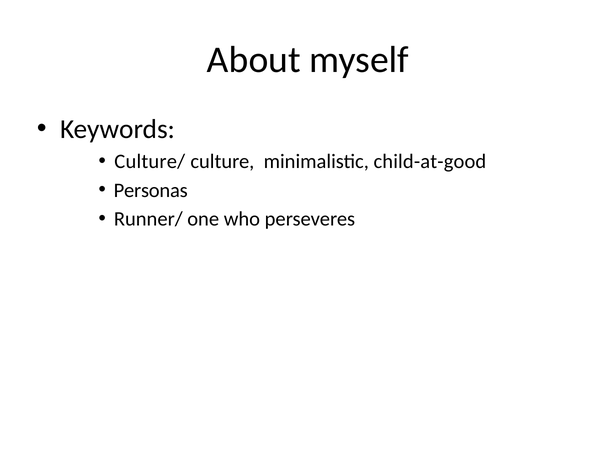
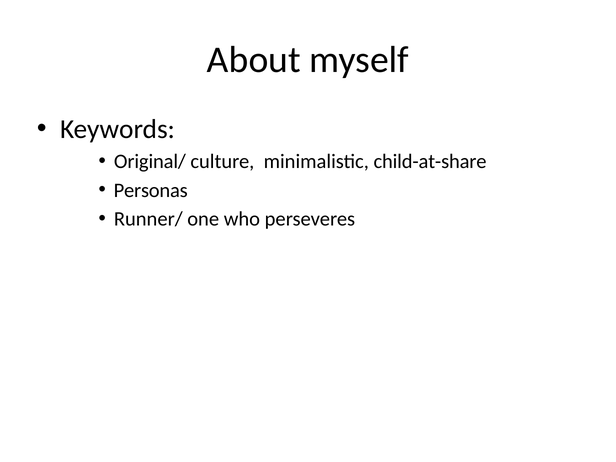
Culture/: Culture/ -> Original/ (150, 162)
child-at-good: child-at-good -> child-at-share (430, 162)
